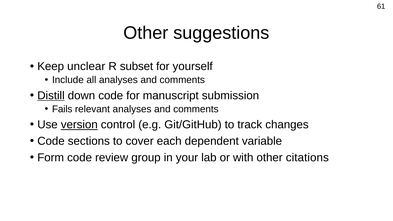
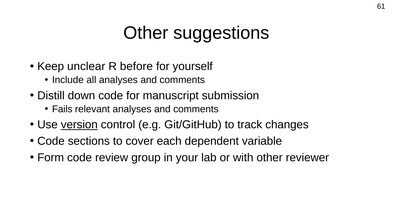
subset: subset -> before (136, 66)
Distill underline: present -> none (51, 96)
citations: citations -> reviewer (307, 158)
